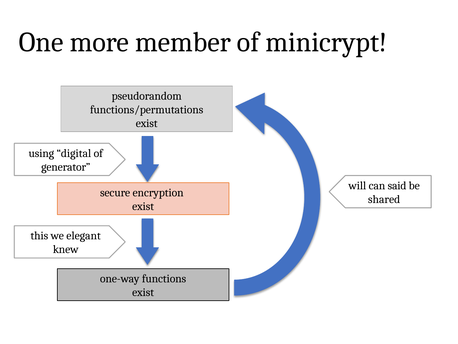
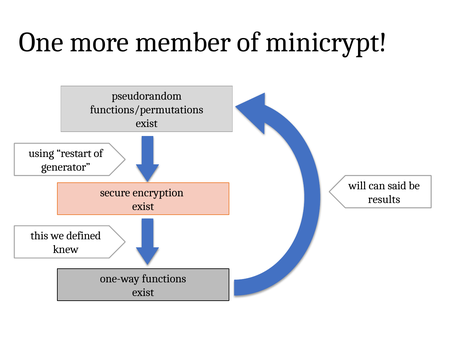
digital: digital -> restart (74, 153)
shared: shared -> results (384, 199)
elegant: elegant -> defined (84, 235)
